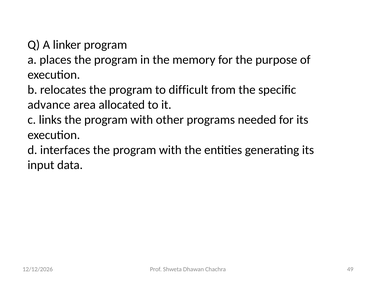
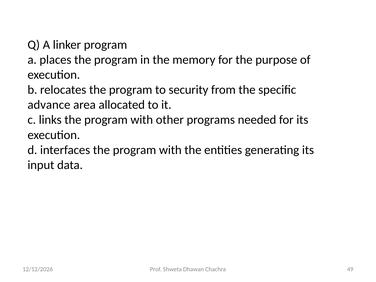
difficult: difficult -> security (188, 90)
